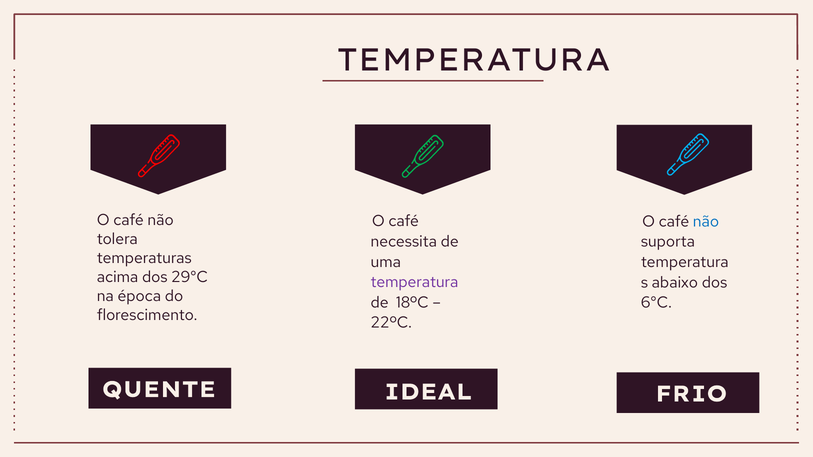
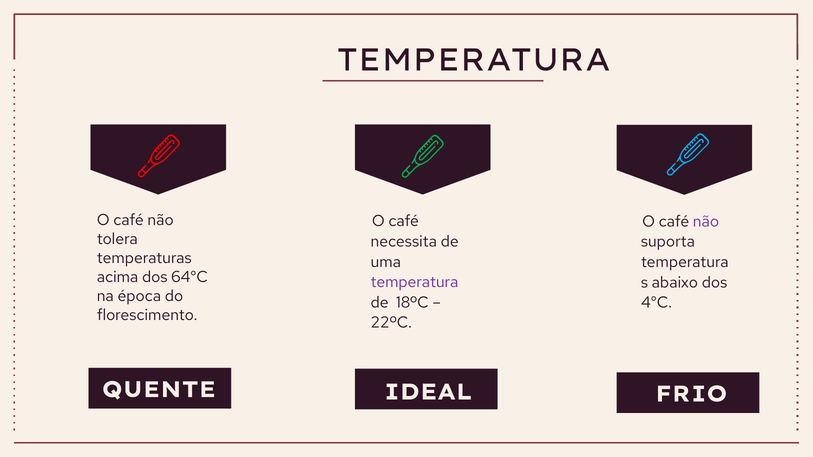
não colour: blue -> purple (706, 222)
29°C: 29°C -> 64°C (190, 277)
6°C: 6°C -> 4°C (656, 303)
